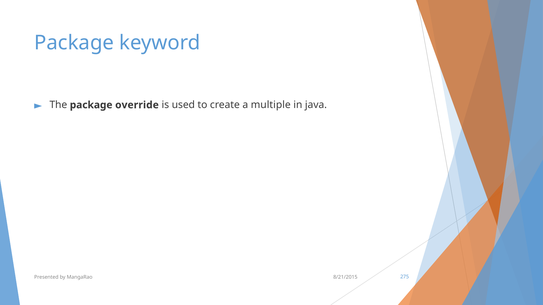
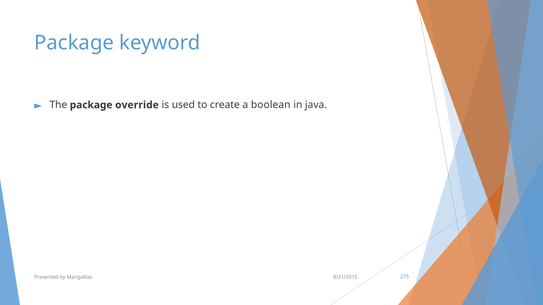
multiple: multiple -> boolean (271, 105)
